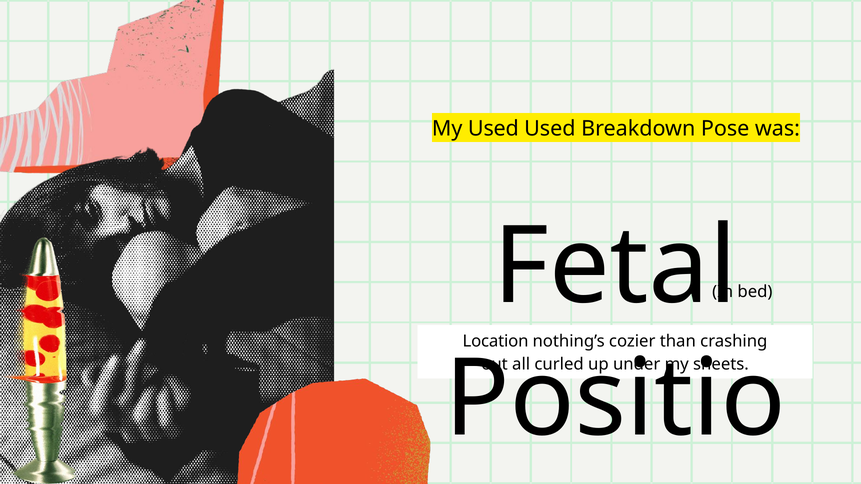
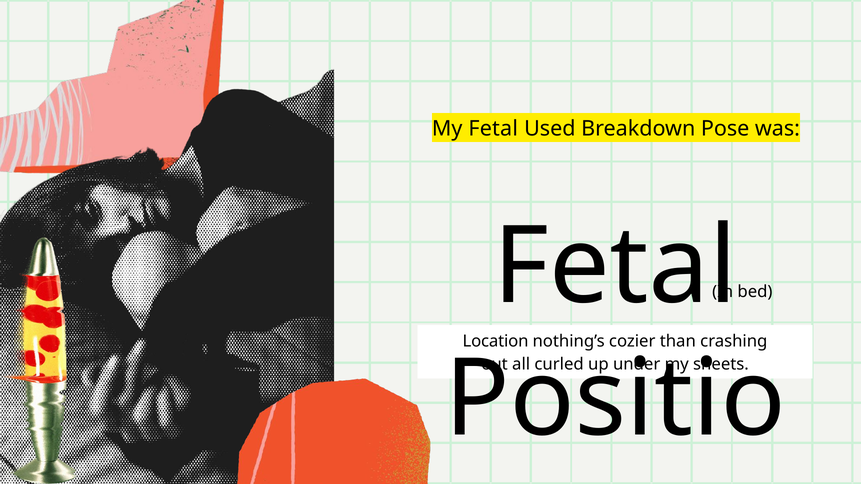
My Used: Used -> Fetal (493, 129)
